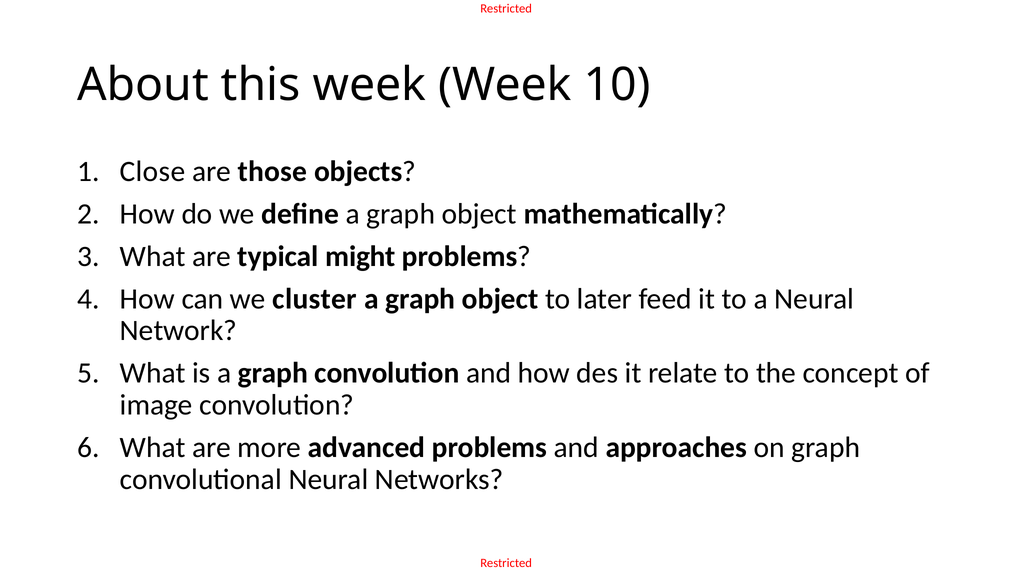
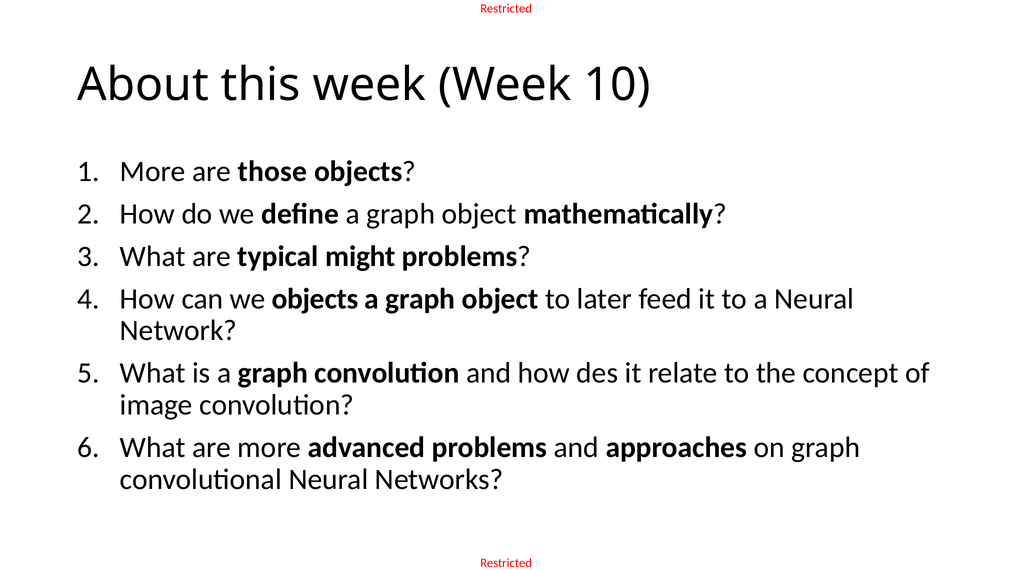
Close: Close -> More (153, 171)
we cluster: cluster -> objects (315, 299)
